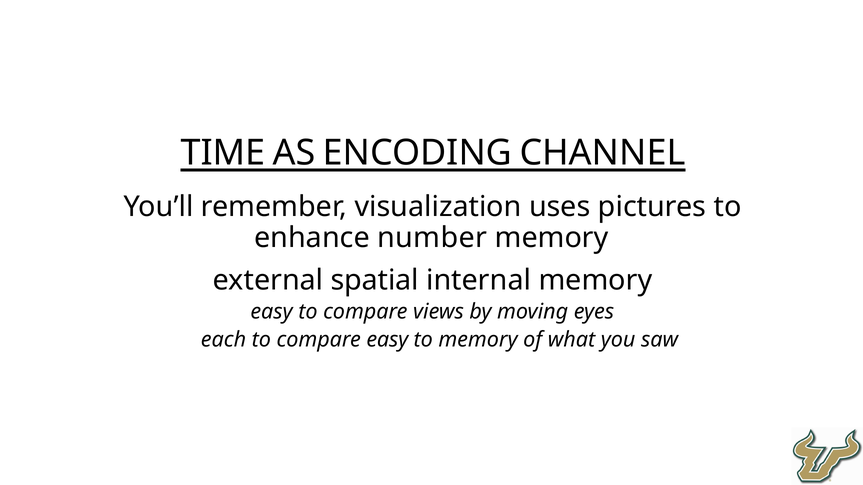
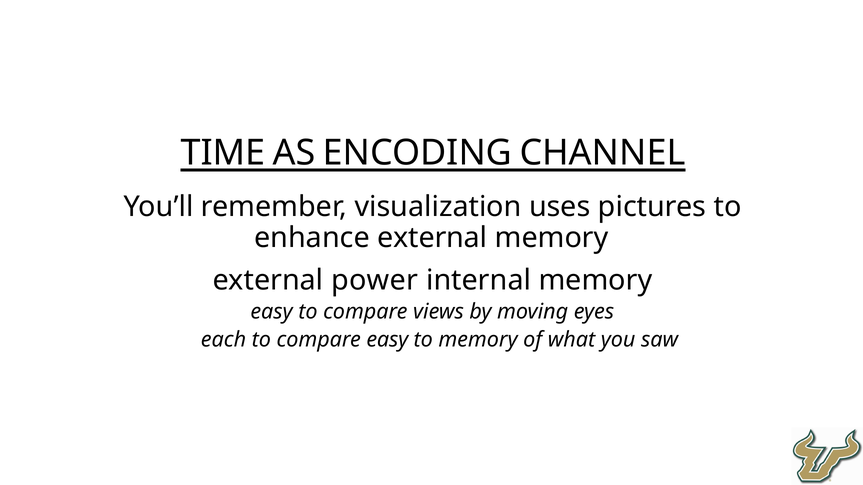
enhance number: number -> external (432, 238)
spatial: spatial -> power (375, 280)
